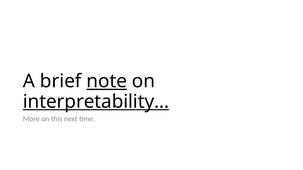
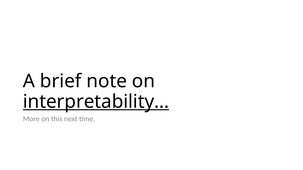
note underline: present -> none (107, 81)
